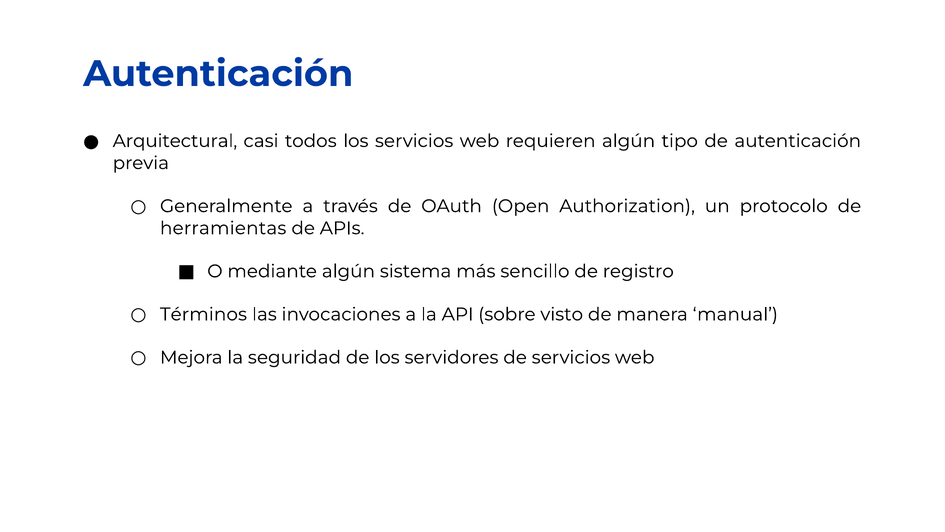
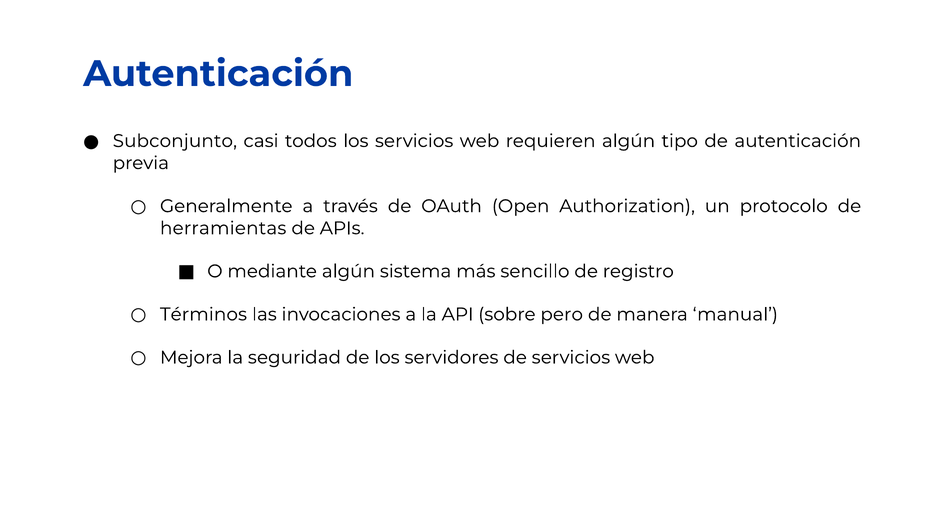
Arquitectural: Arquitectural -> Subconjunto (175, 141)
visto: visto -> pero (562, 314)
